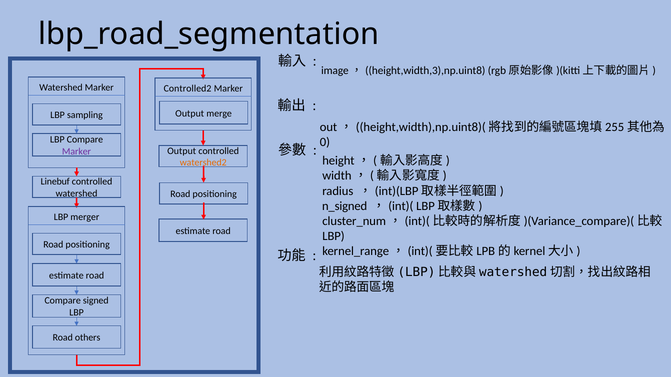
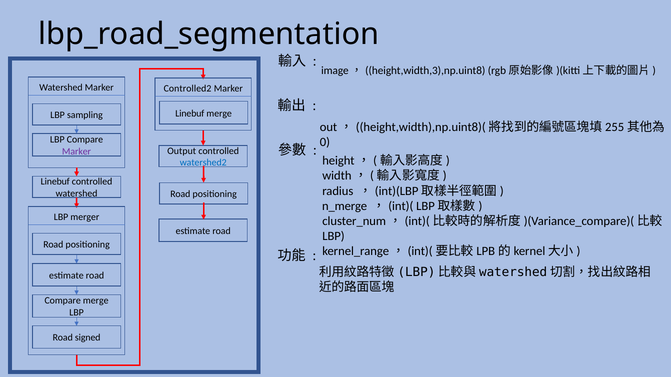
Output: Output -> Linebuf (190, 113)
watershed2 colour: orange -> blue (203, 163)
n_signed: n_signed -> n_merge (345, 206)
Compare signed: signed -> merge (96, 301)
others: others -> signed (88, 338)
